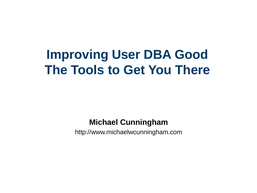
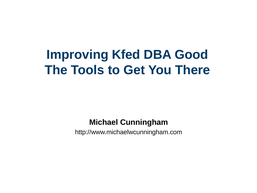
User: User -> Kfed (126, 55)
